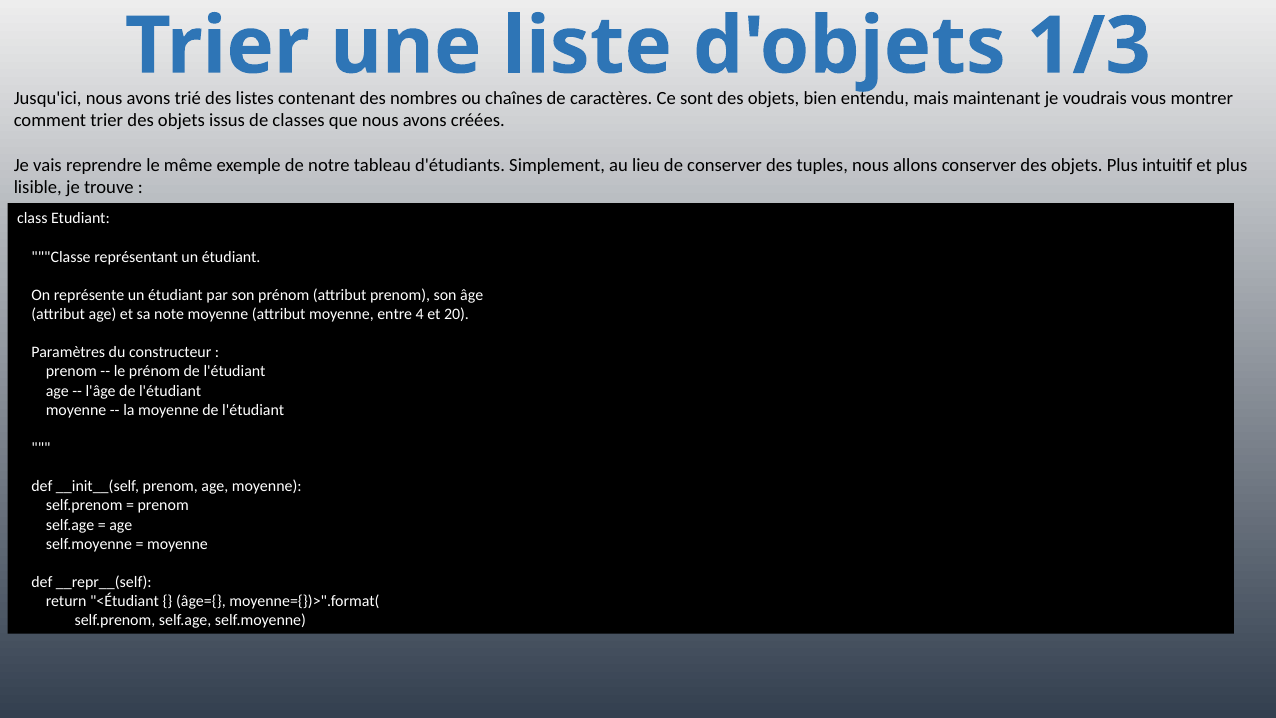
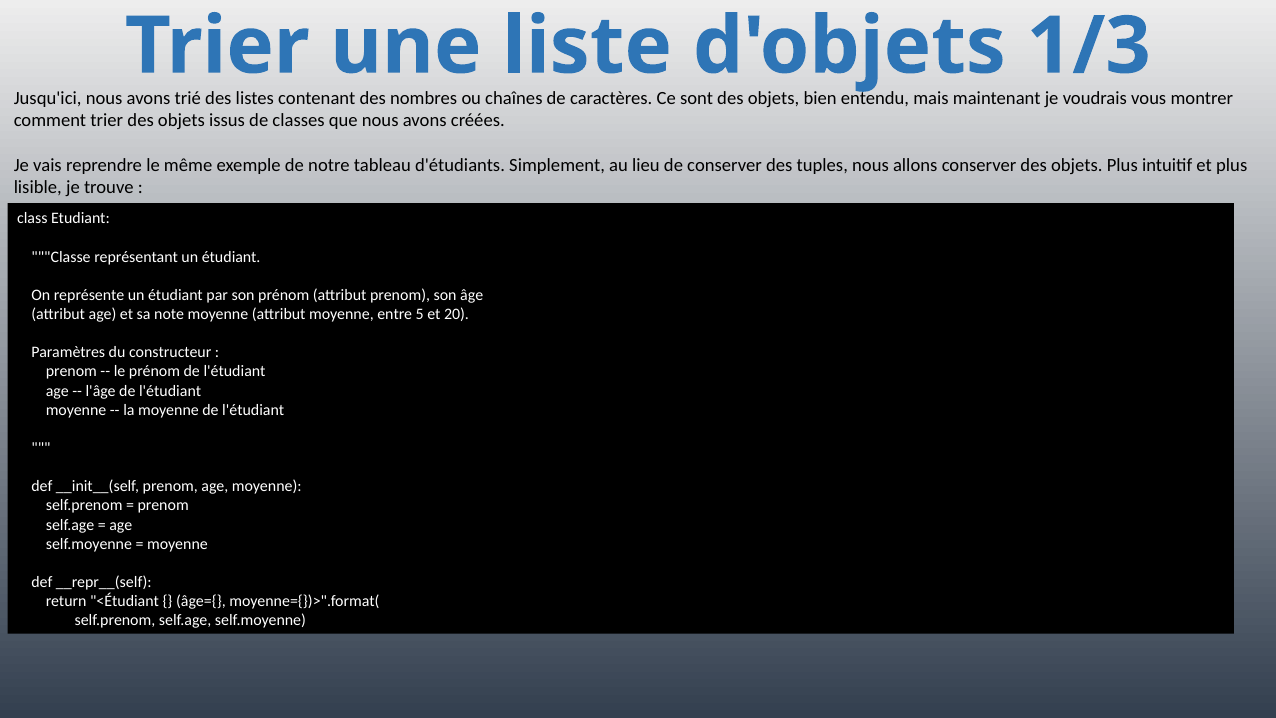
4: 4 -> 5 (420, 314)
